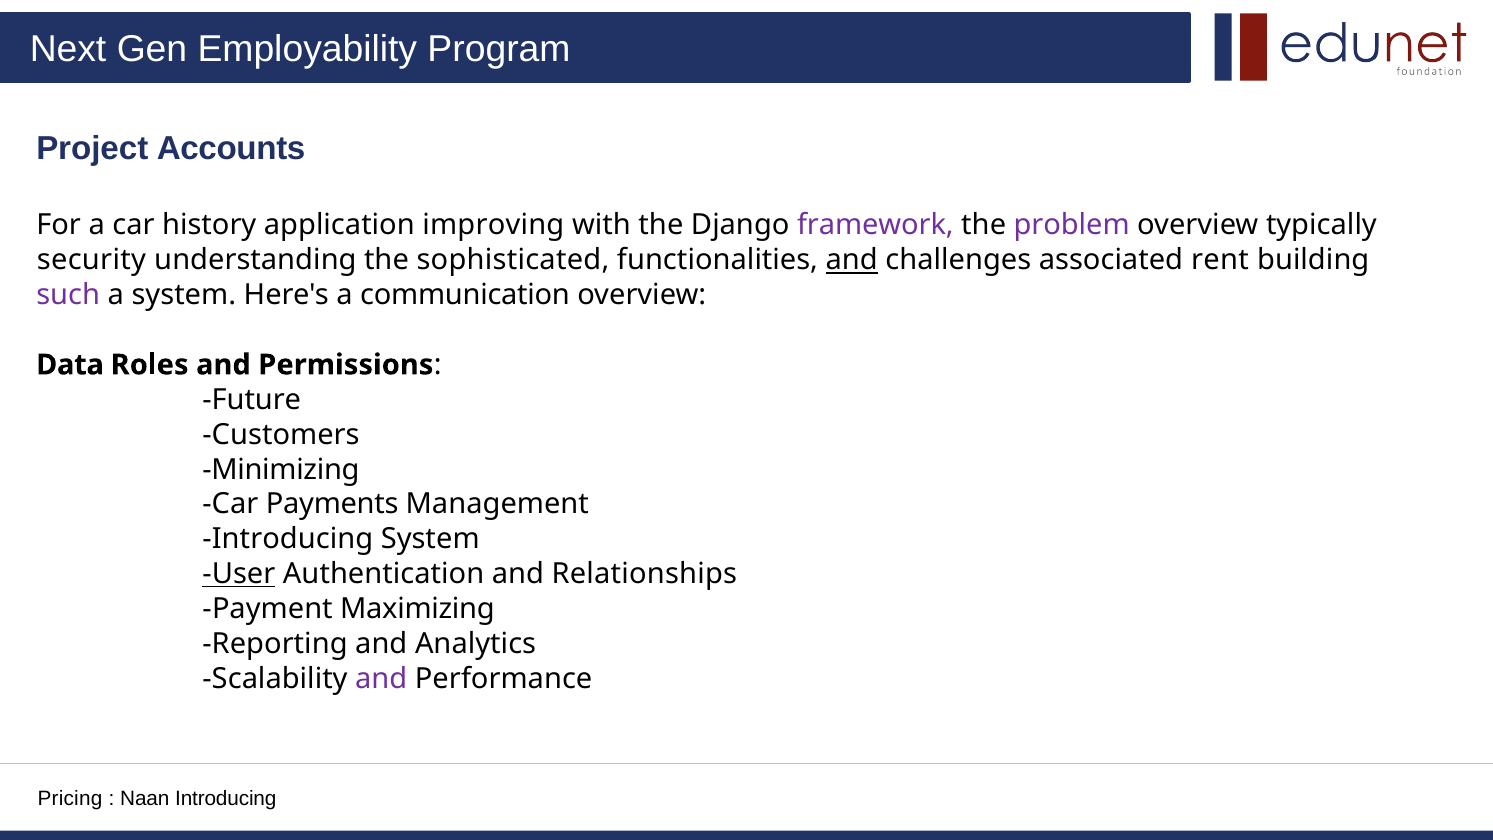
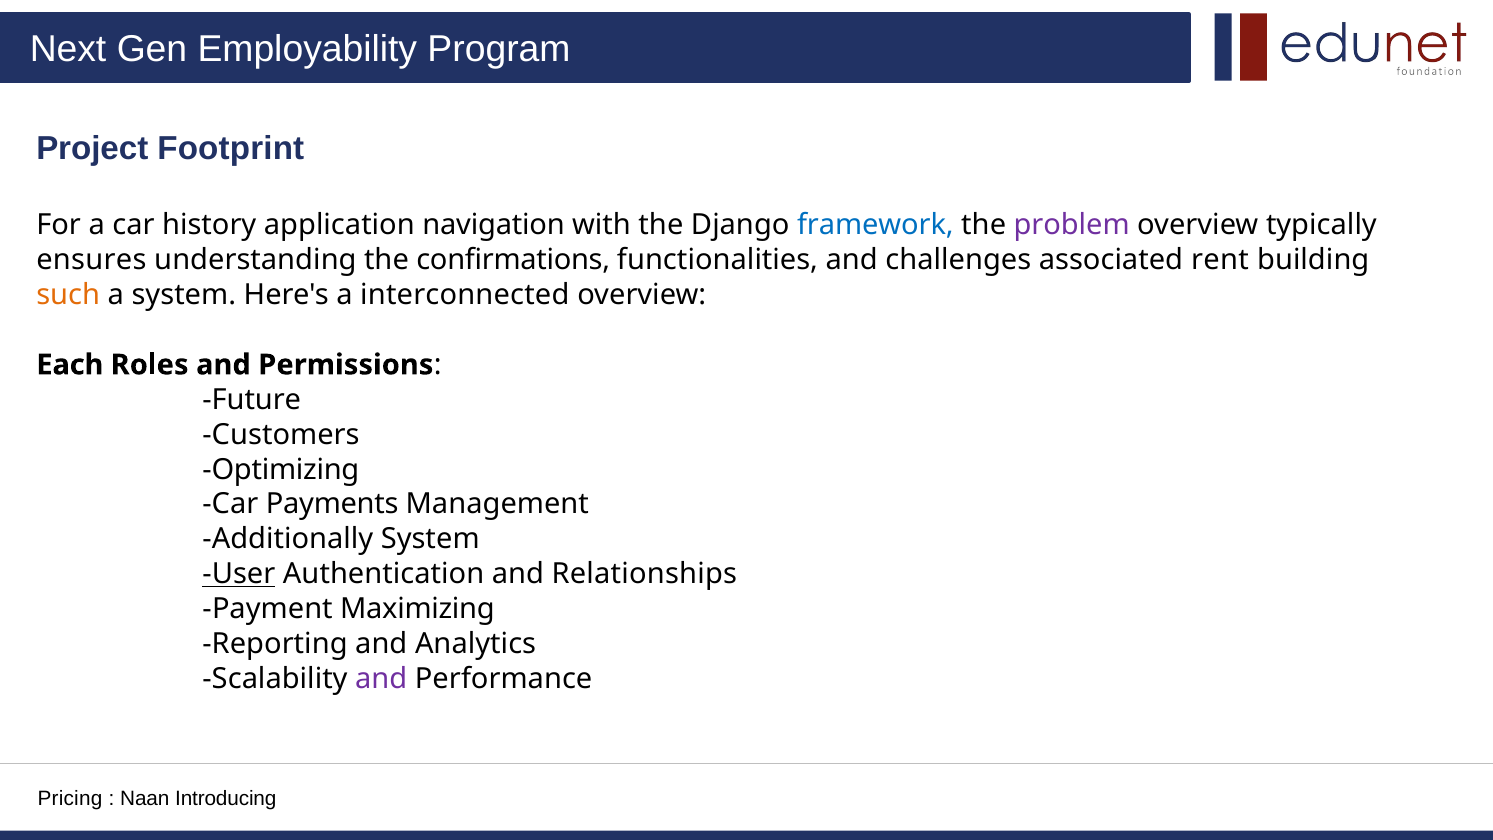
Accounts: Accounts -> Footprint (231, 149)
improving: improving -> navigation (494, 225)
framework colour: purple -> blue (875, 225)
security: security -> ensures (91, 260)
sophisticated: sophisticated -> confirmations (513, 260)
and underline: present -> none (852, 260)
such colour: purple -> orange (68, 295)
communication: communication -> interconnected (465, 295)
Data: Data -> Each (70, 365)
Minimizing: Minimizing -> Optimizing (281, 469)
Introducing: Introducing -> Additionally (288, 539)
